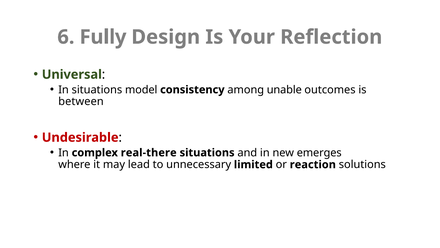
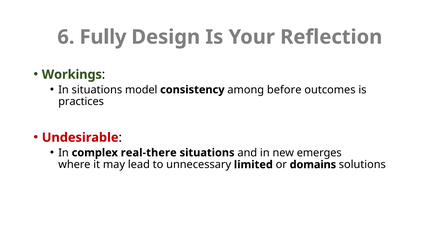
Universal: Universal -> Workings (72, 74)
unable: unable -> before (284, 90)
between: between -> practices (81, 101)
reaction: reaction -> domains (313, 164)
